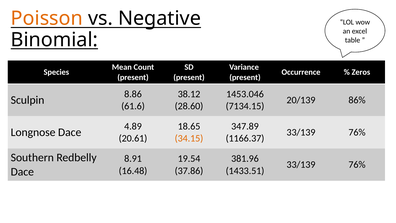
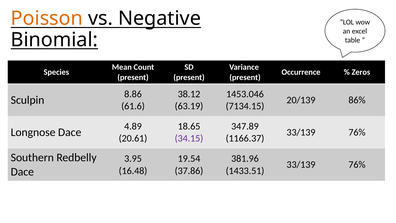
28.60: 28.60 -> 63.19 (189, 106)
34.15 colour: orange -> purple (189, 138)
8.91: 8.91 -> 3.95 (133, 158)
